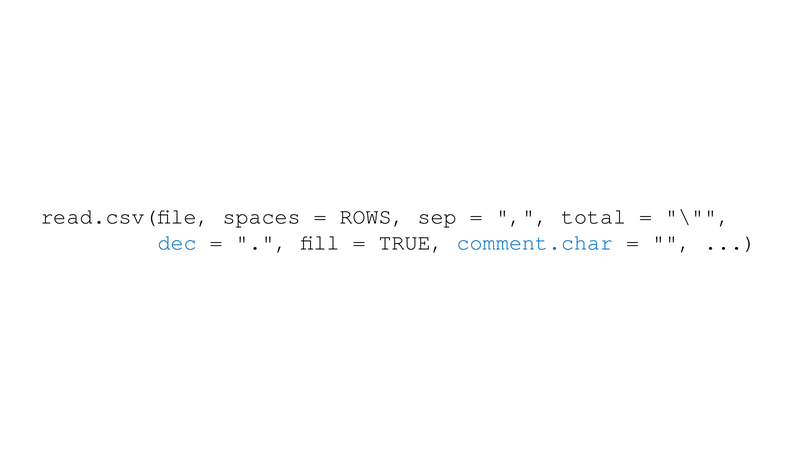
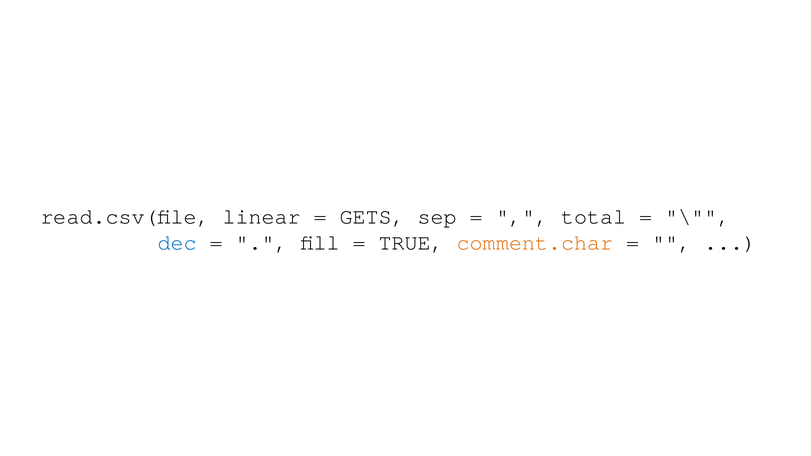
spaces: spaces -> linear (262, 217)
ROWS: ROWS -> GETS (372, 217)
comment.char colour: blue -> orange (535, 243)
